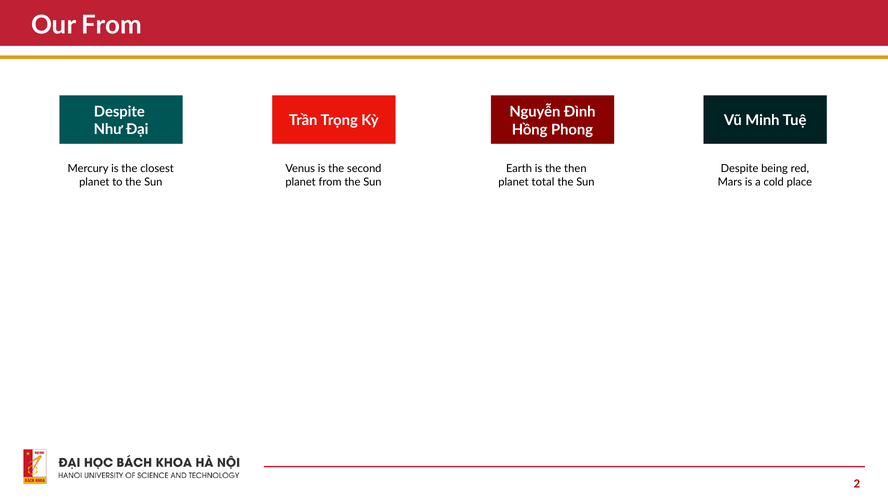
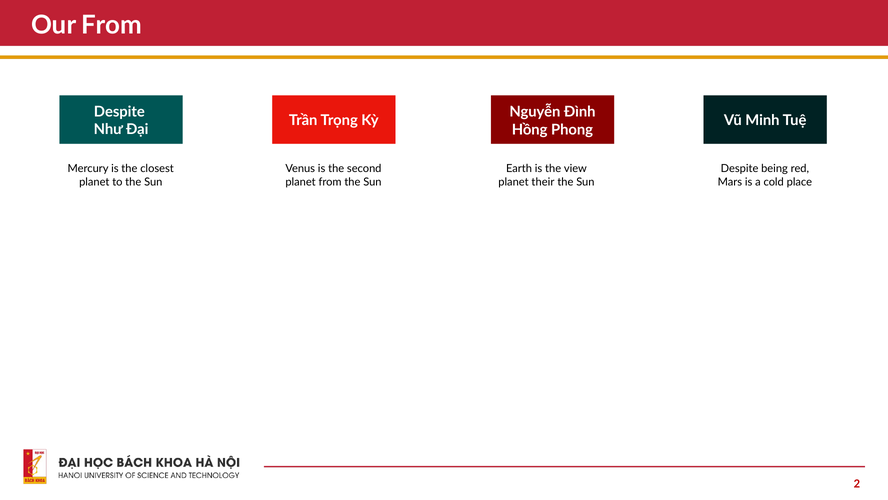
then: then -> view (575, 168)
total: total -> their (543, 182)
